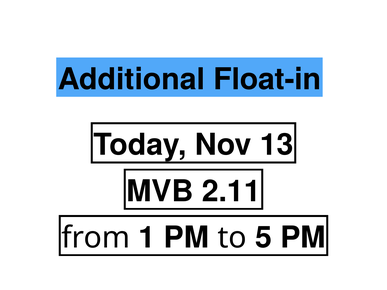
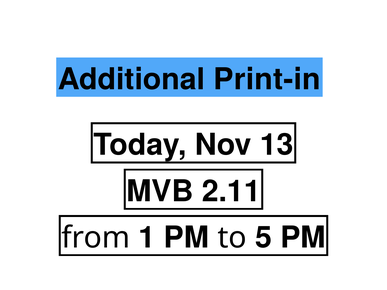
Float-in: Float-in -> Print-in (267, 79)
